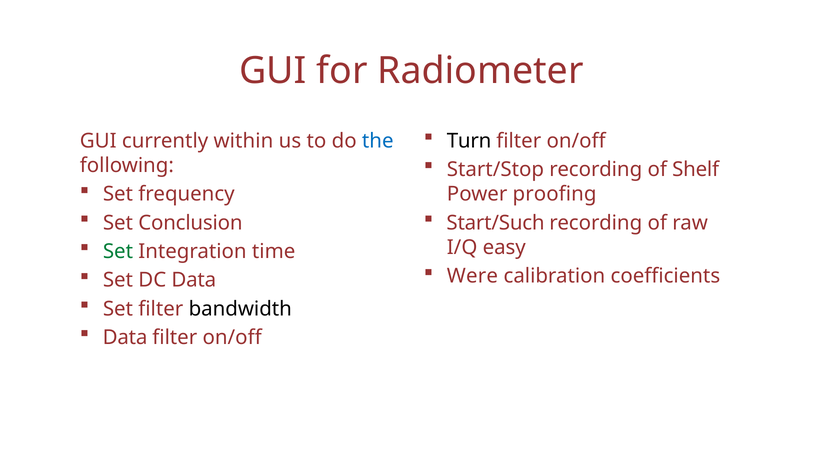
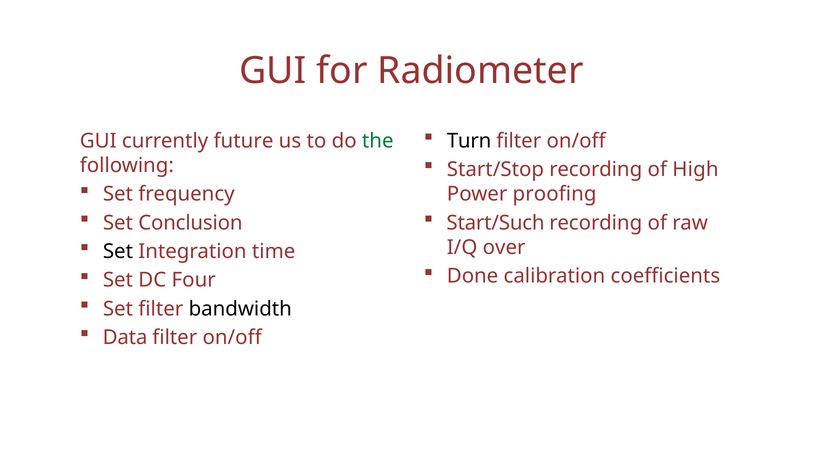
within: within -> future (244, 141)
the colour: blue -> green (378, 141)
Shelf: Shelf -> High (695, 169)
Set colour: green -> black (118, 251)
easy: easy -> over (504, 247)
Were: Were -> Done (473, 276)
DC Data: Data -> Four (194, 280)
